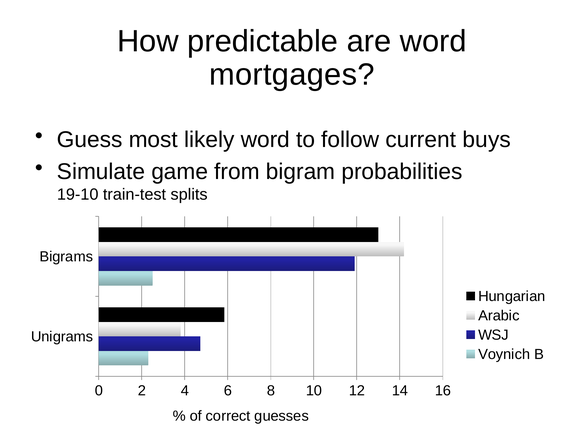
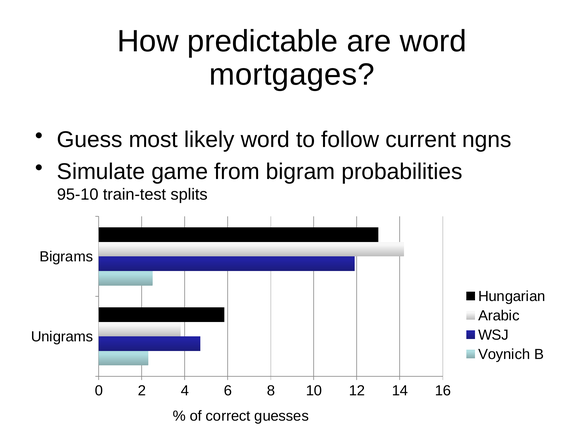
buys: buys -> ngns (487, 140)
19-10: 19-10 -> 95-10 (78, 195)
